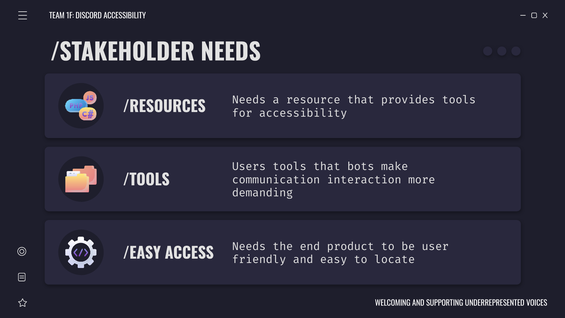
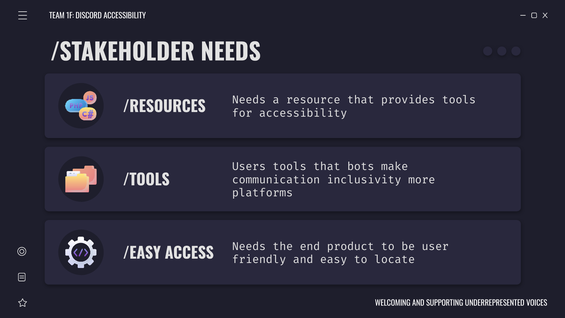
interaction: interaction -> inclusivity (364, 180)
demanding: demanding -> platforms (262, 193)
